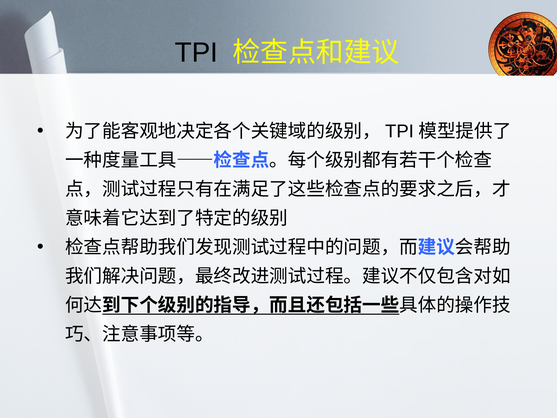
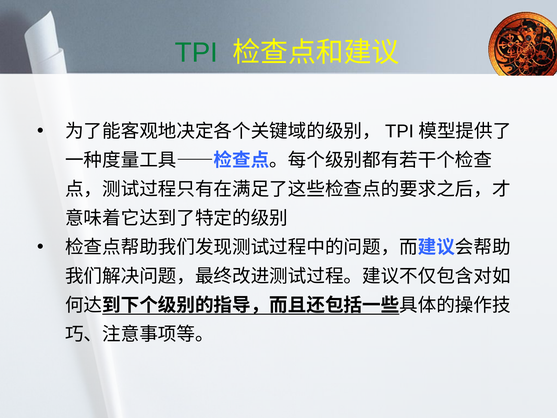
TPI colour: black -> green (196, 53)
